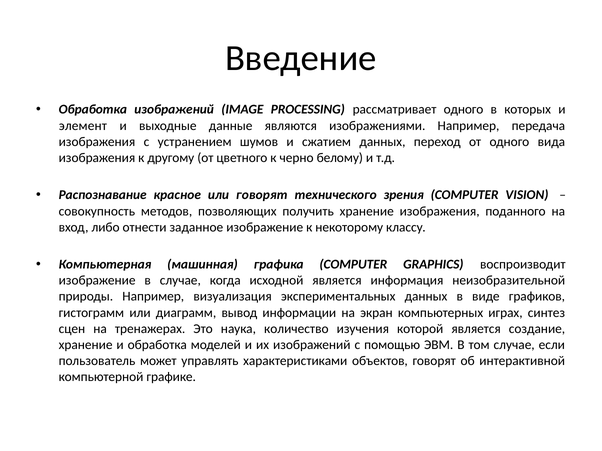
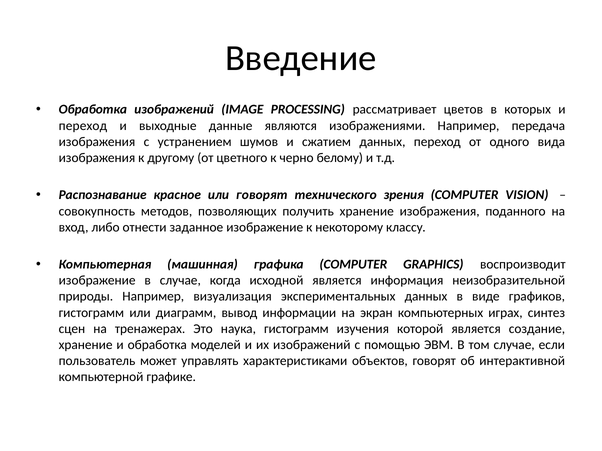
рассматривает одного: одного -> цветов (463, 110)
элемент: элемент -> переход (83, 126)
наука количество: количество -> гистограмм (296, 329)
